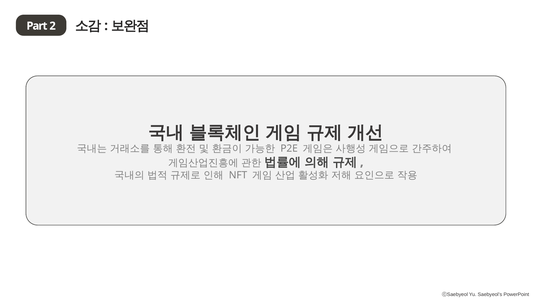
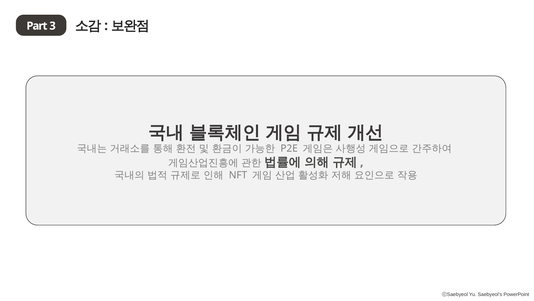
2: 2 -> 3 (53, 26)
